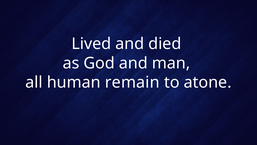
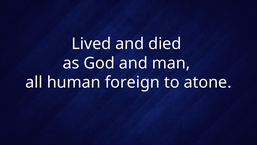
remain: remain -> foreign (132, 82)
